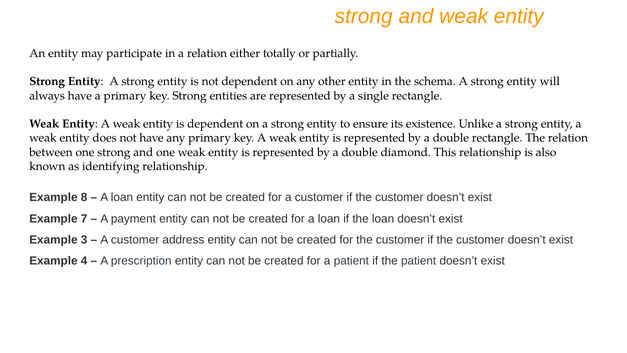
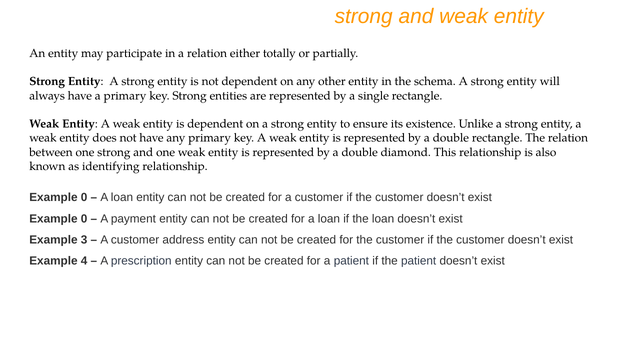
8: 8 -> 0 (84, 197)
7: 7 -> 0 (84, 218)
